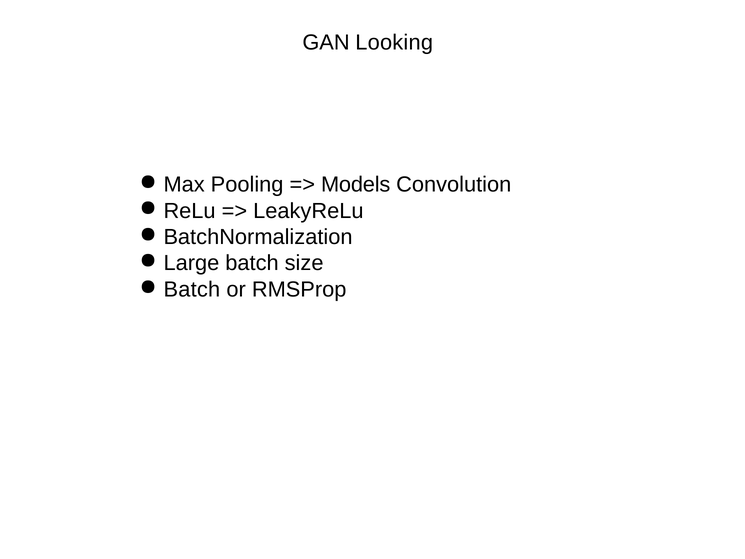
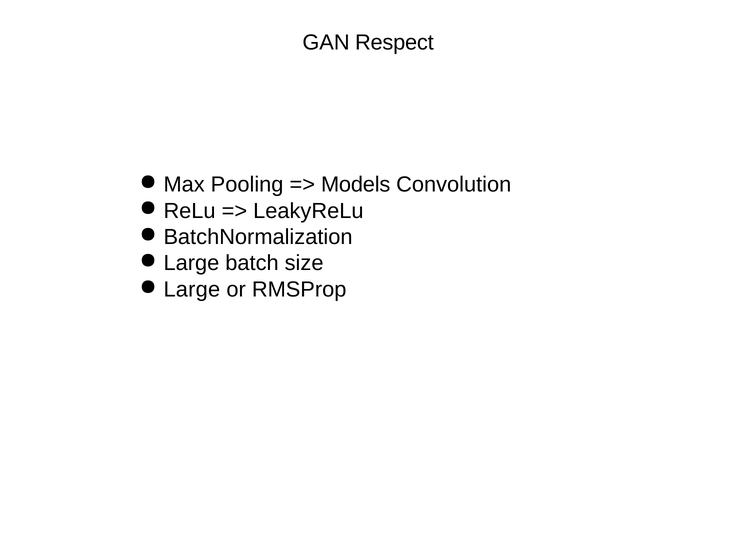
Looking: Looking -> Respect (394, 42)
Batch: Batch -> Large (192, 289)
